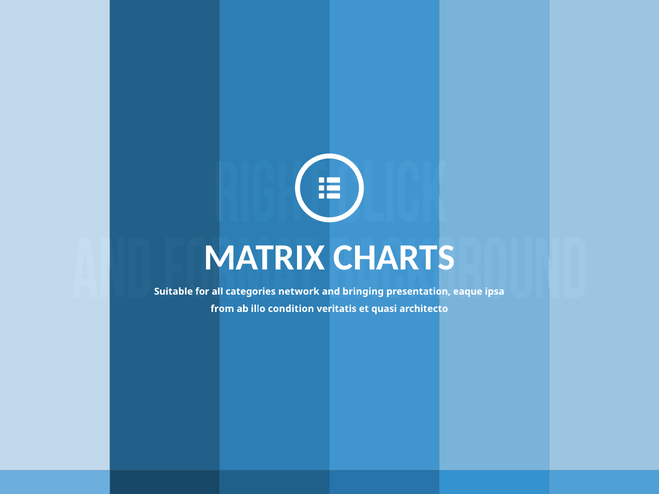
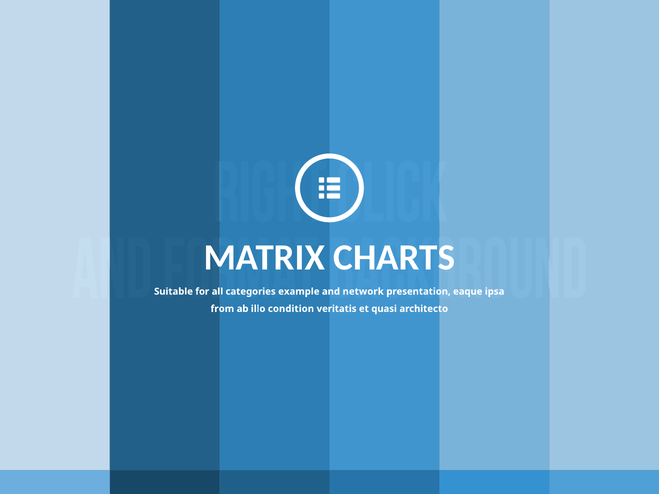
network: network -> example (299, 292)
bringing: bringing -> network (363, 292)
